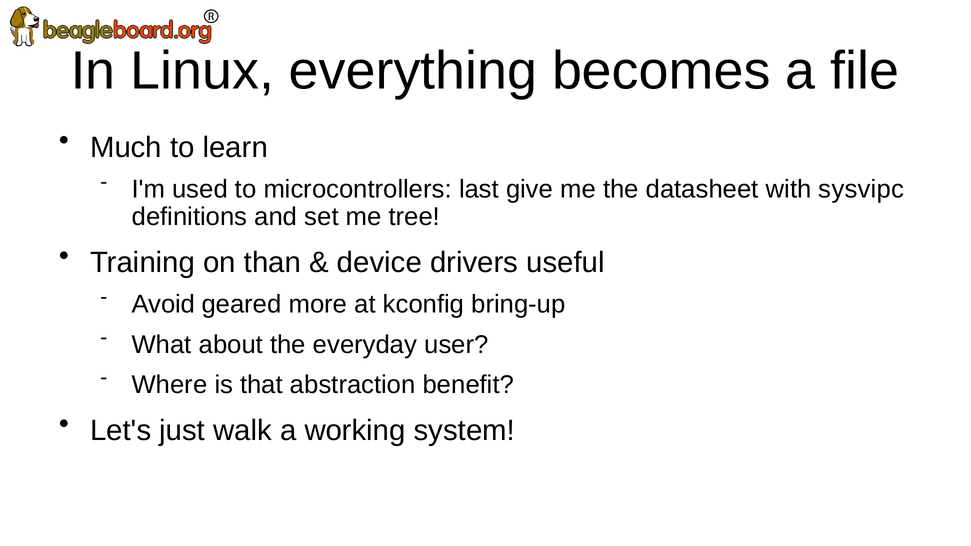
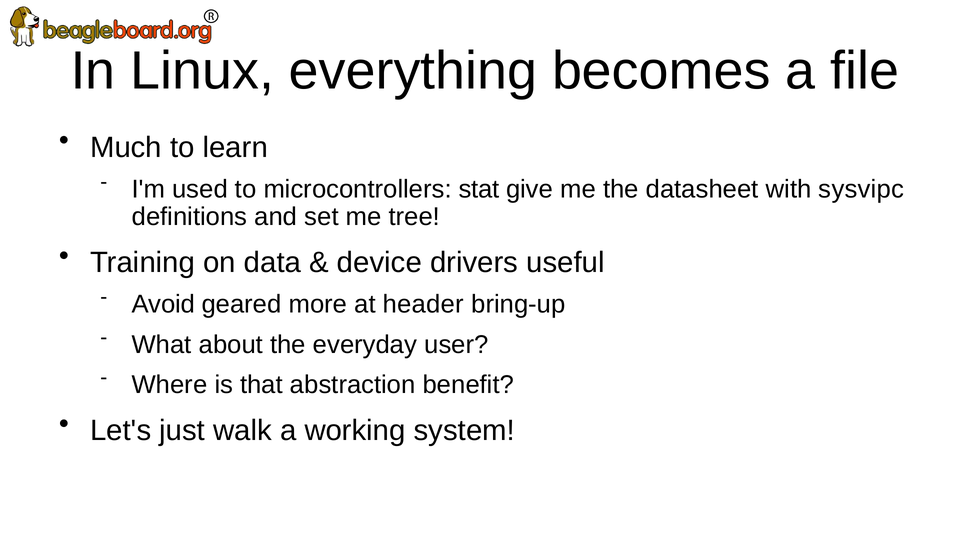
last: last -> stat (479, 189)
than: than -> data (273, 263)
kconfig: kconfig -> header (423, 304)
